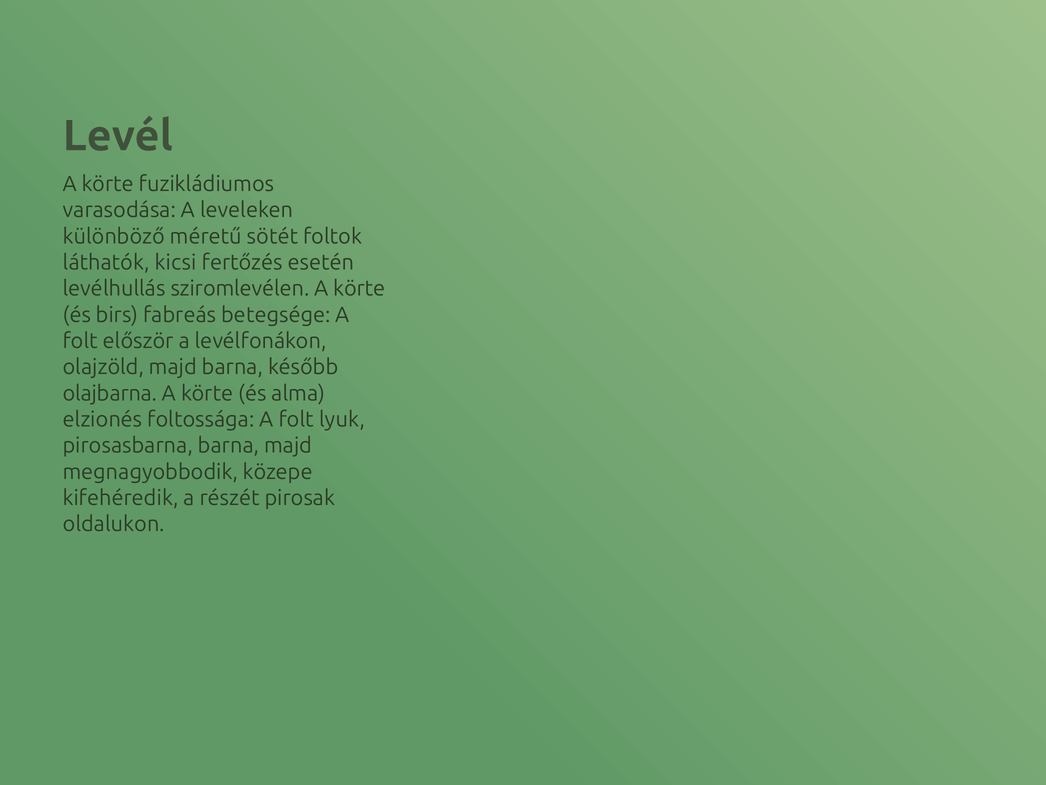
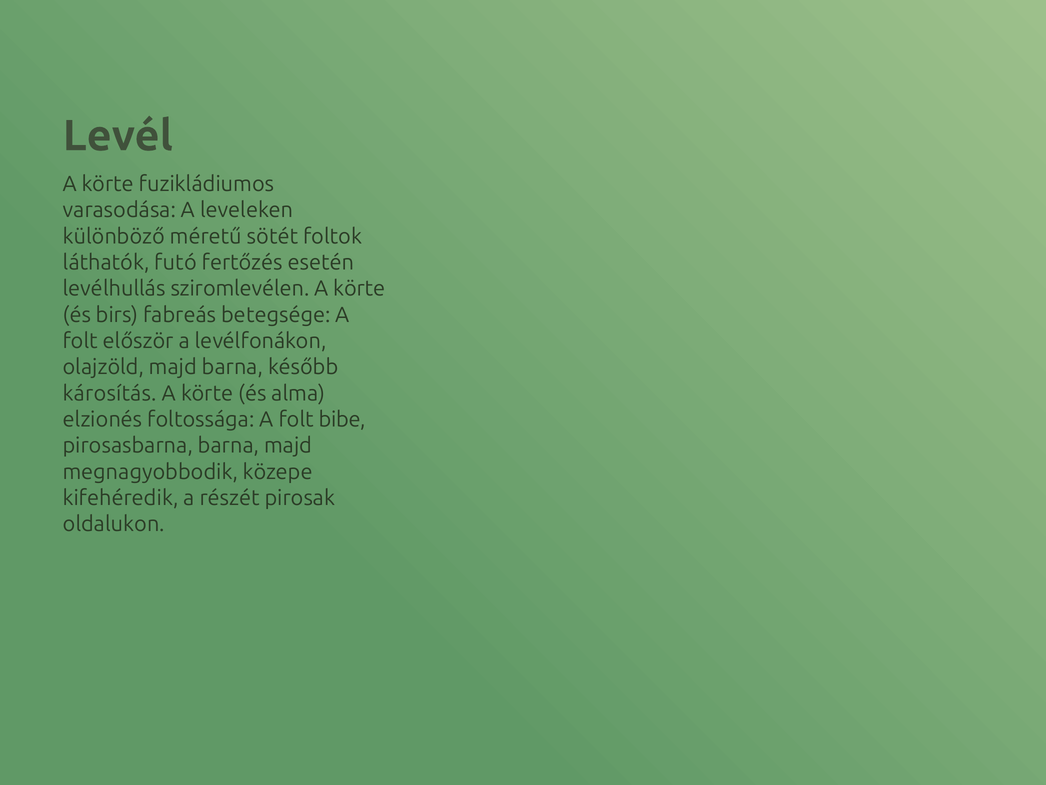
kicsi: kicsi -> futó (176, 262)
olajbarna: olajbarna -> károsítás (110, 393)
lyuk: lyuk -> bibe (342, 419)
